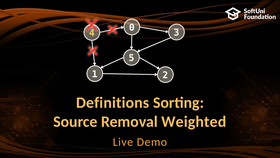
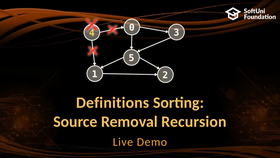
Weighted: Weighted -> Recursion (194, 121)
